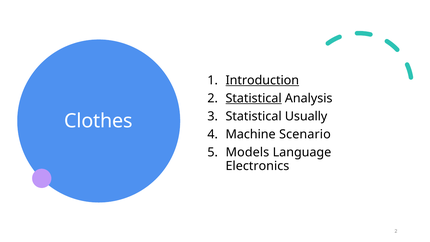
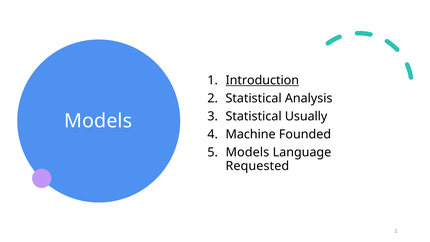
Statistical underline: present -> none (254, 98)
Clothes: Clothes -> Models (98, 121)
Scenario: Scenario -> Founded (305, 134)
Electronics: Electronics -> Requested (257, 166)
